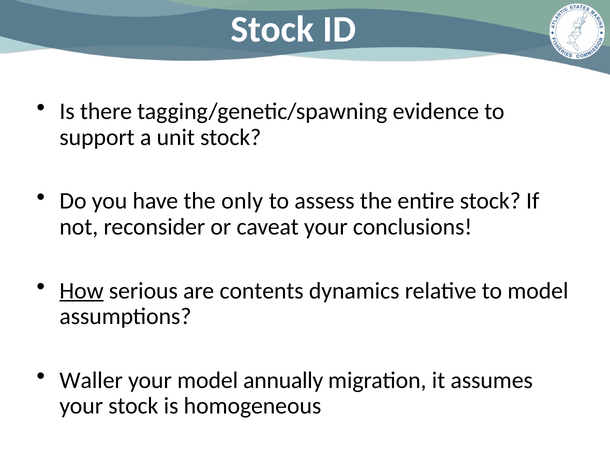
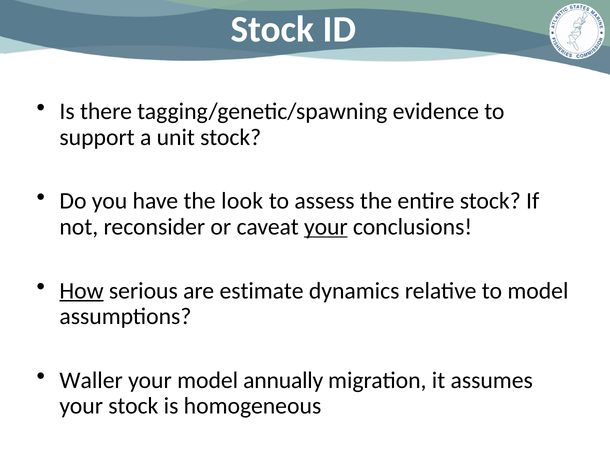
only: only -> look (242, 201)
your underline: none -> present (326, 227)
contents: contents -> estimate (262, 290)
